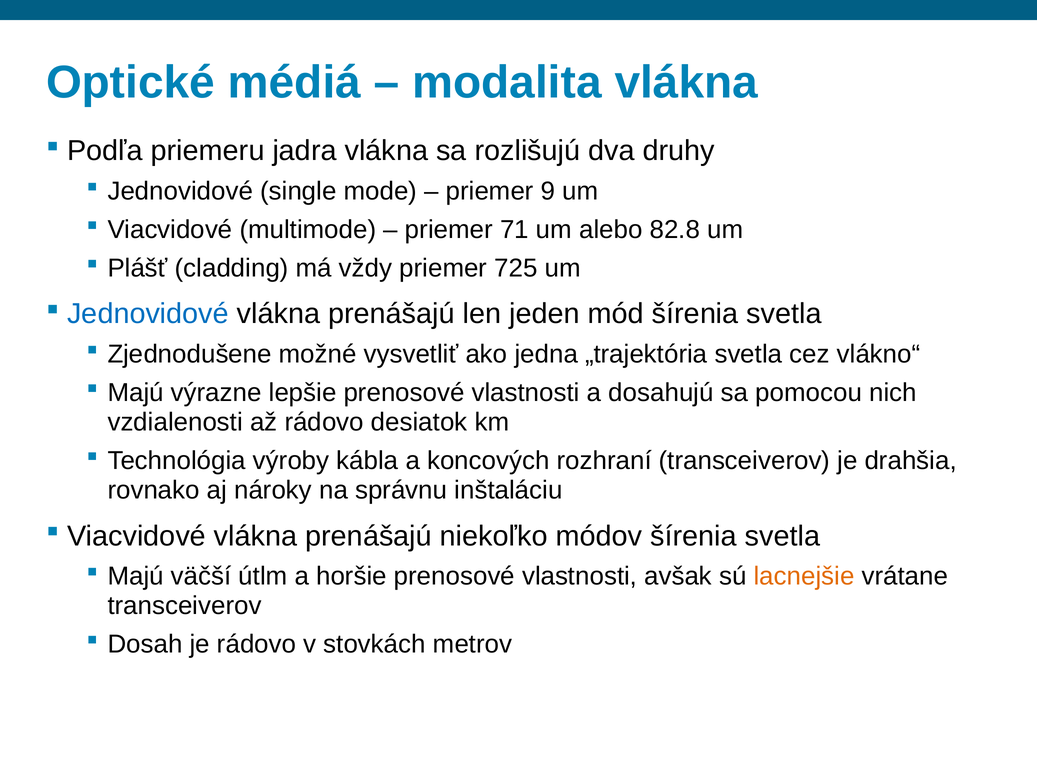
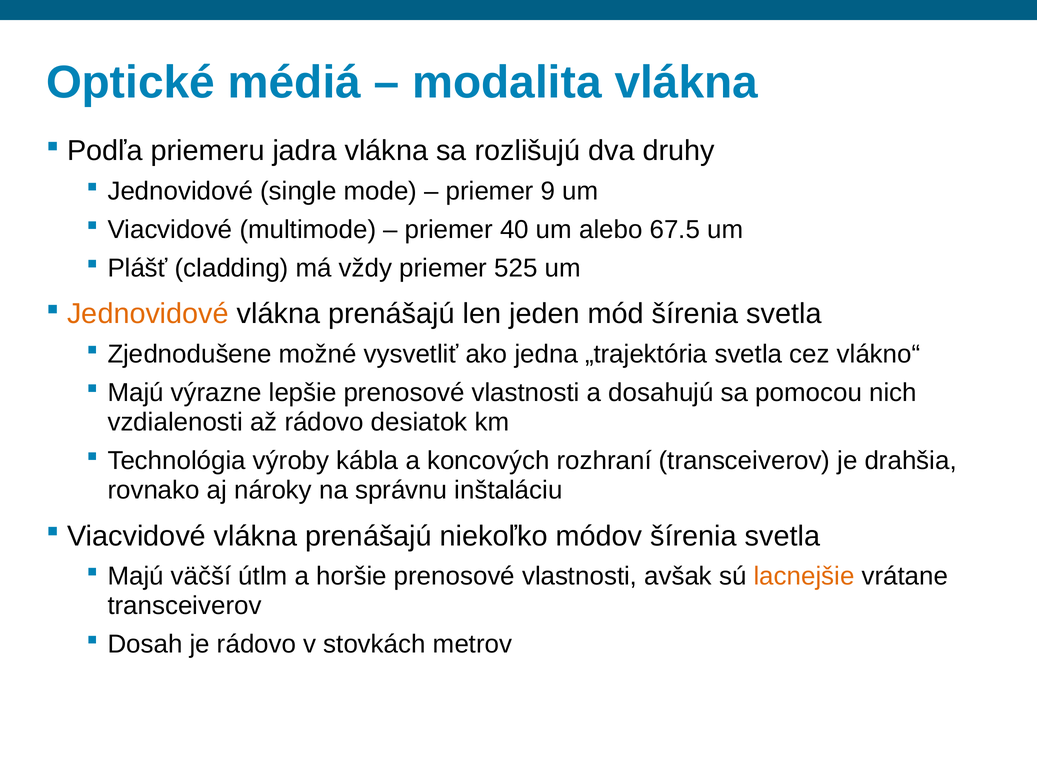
71: 71 -> 40 (514, 230)
82.8: 82.8 -> 67.5 (675, 230)
725: 725 -> 525 (516, 269)
Jednovidové colour: blue -> orange (148, 314)
